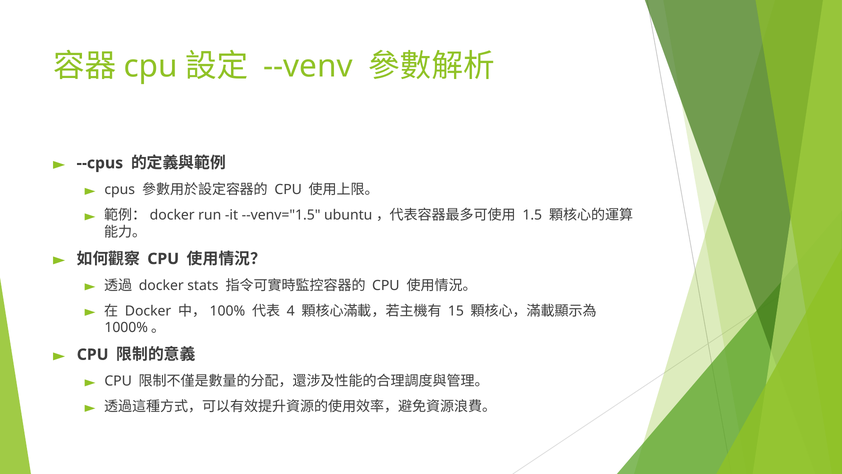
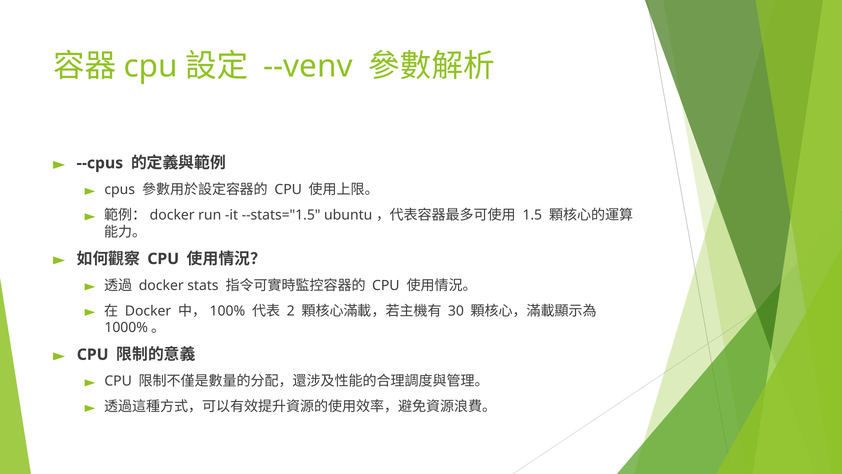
--venv="1.5: --venv="1.5 -> --stats="1.5 (281, 215)
4: 4 -> 2 (291, 311)
15: 15 -> 30 (456, 311)
